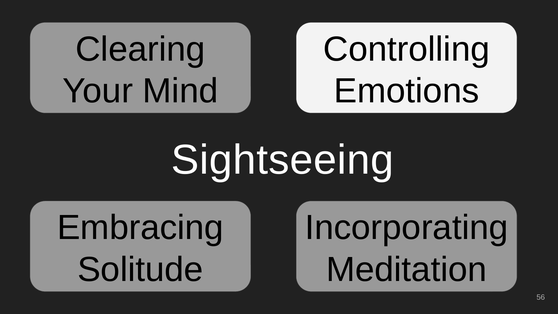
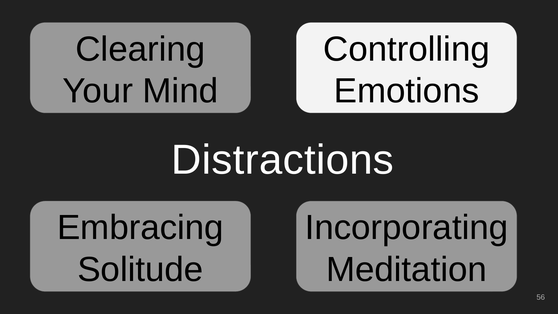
Sightseeing: Sightseeing -> Distractions (283, 160)
